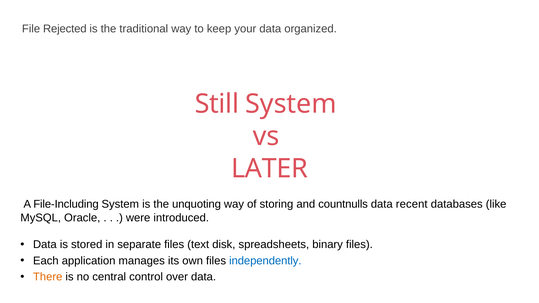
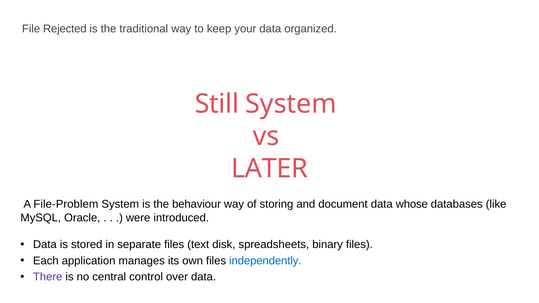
File-Including: File-Including -> File-Problem (66, 204)
unquoting: unquoting -> behaviour (197, 204)
countnulls: countnulls -> document (343, 204)
recent: recent -> whose (412, 204)
There colour: orange -> purple (48, 277)
